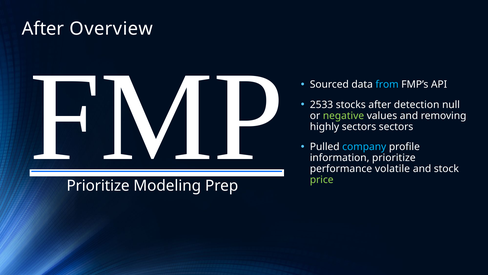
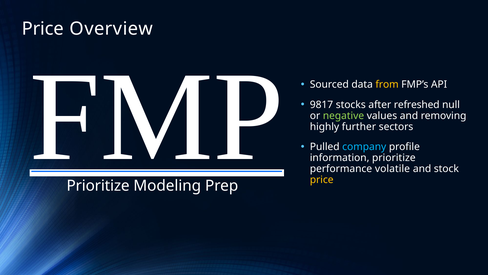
After: After -> Price (43, 29)
from colour: light blue -> yellow (387, 84)
2533: 2533 -> 9817 (322, 105)
detection: detection -> refreshed (417, 105)
highly sectors: sectors -> further (359, 126)
price colour: light green -> yellow (322, 180)
